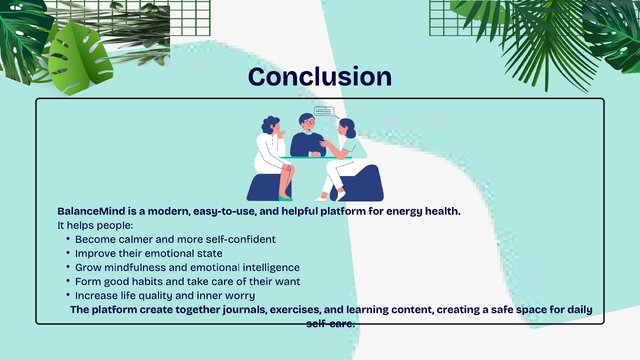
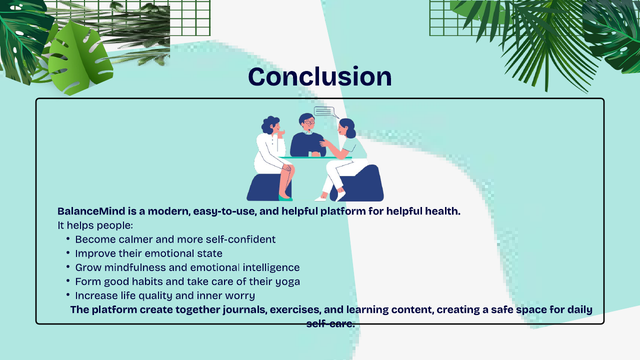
for energy: energy -> helpful (404, 211)
want: want -> yoga (288, 281)
